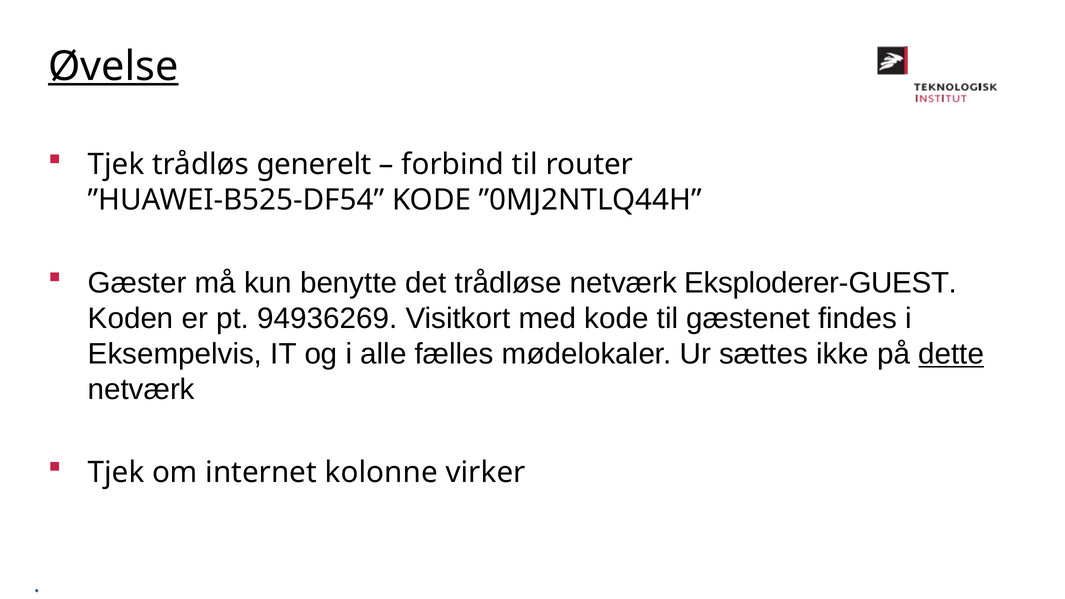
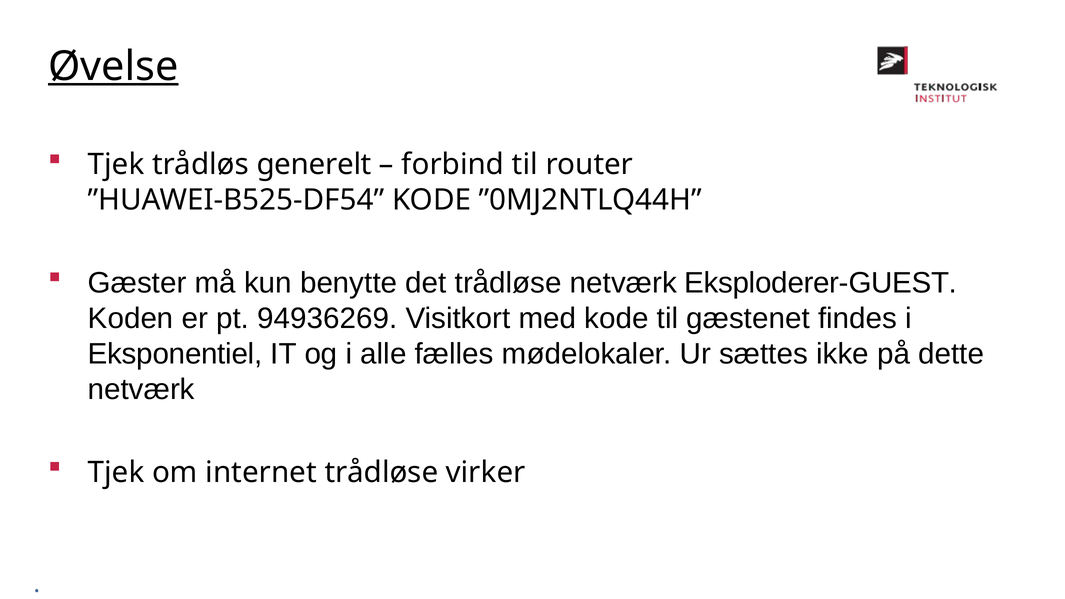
Eksempelvis: Eksempelvis -> Eksponentiel (175, 354)
dette underline: present -> none (951, 354)
internet kolonne: kolonne -> trådløse (381, 472)
